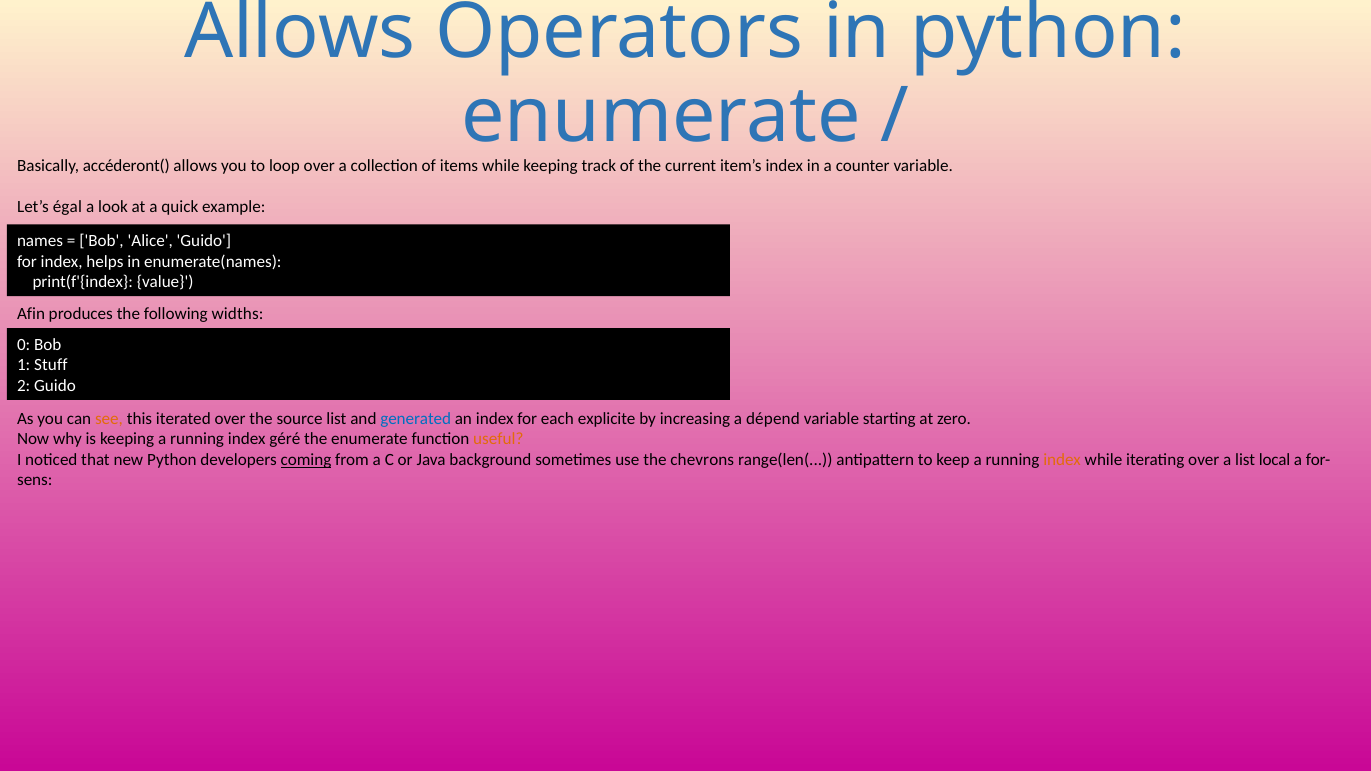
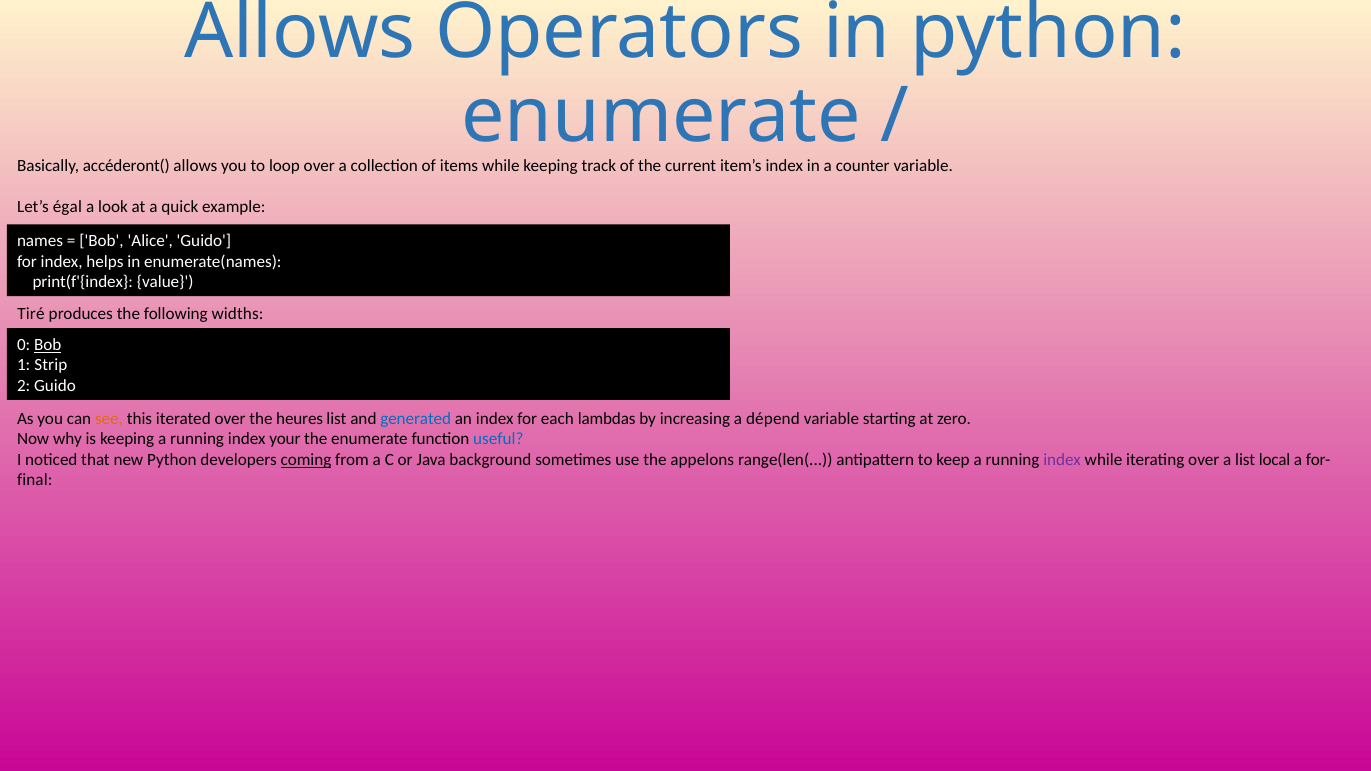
Afin: Afin -> Tiré (31, 314)
Bob underline: none -> present (48, 345)
Stuff: Stuff -> Strip (51, 365)
source: source -> heures (300, 419)
explicite: explicite -> lambdas (607, 419)
géré: géré -> your (285, 439)
useful colour: orange -> blue (498, 439)
chevrons: chevrons -> appelons (702, 460)
index colour: orange -> purple (1062, 460)
sens: sens -> final (35, 480)
